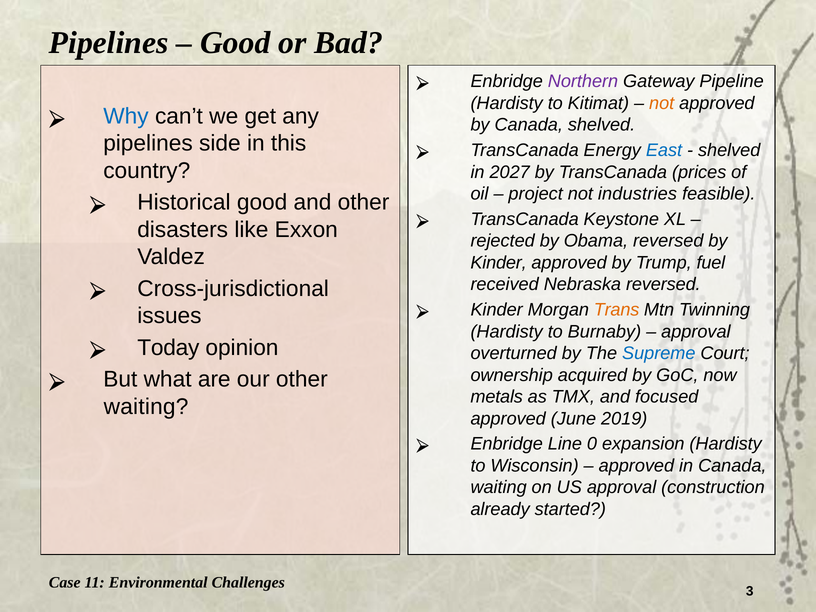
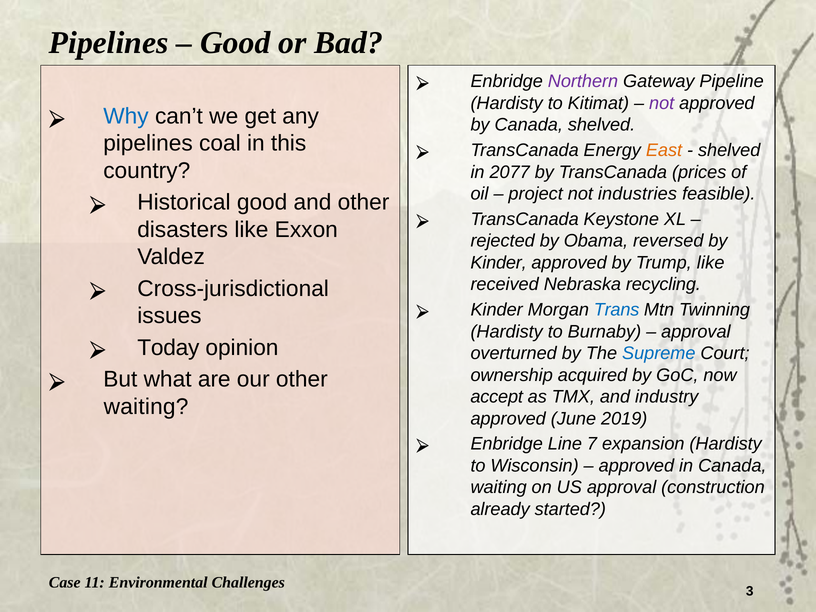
not colour: orange -> purple (662, 103)
side: side -> coal (220, 144)
East colour: blue -> orange (664, 150)
2027: 2027 -> 2077 (510, 172)
Trump fuel: fuel -> like (711, 263)
Nebraska reversed: reversed -> recycling (663, 285)
Trans colour: orange -> blue (617, 310)
metals: metals -> accept (497, 397)
focused: focused -> industry (667, 397)
0: 0 -> 7 (592, 444)
